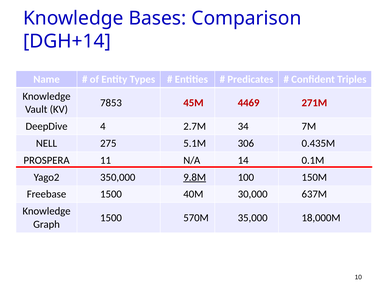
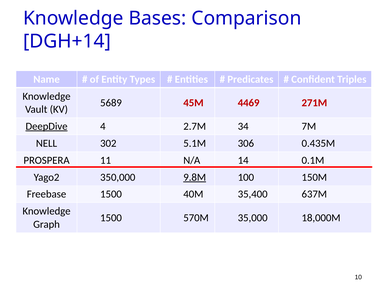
7853: 7853 -> 5689 (111, 103)
DeepDive underline: none -> present (47, 126)
275: 275 -> 302 (108, 143)
30,000: 30,000 -> 35,400 (253, 194)
